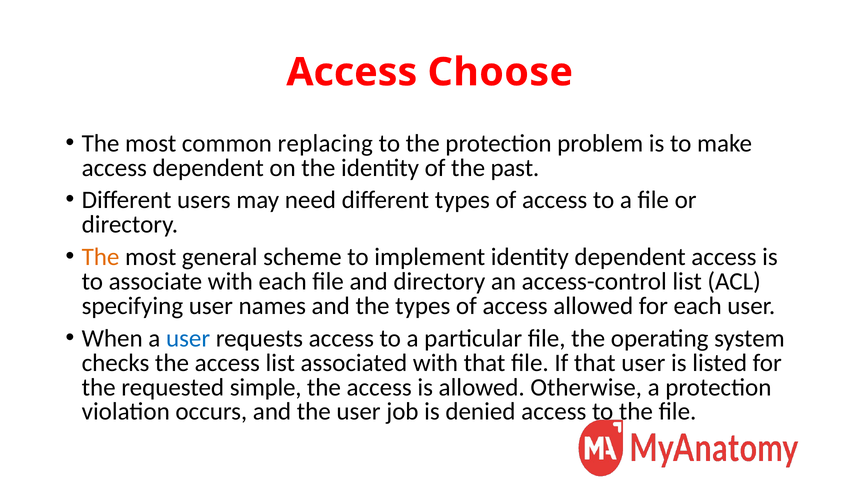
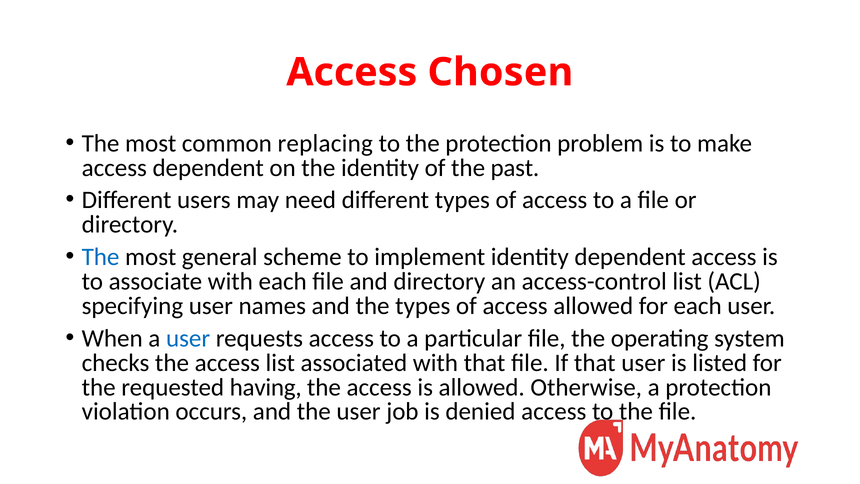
Choose: Choose -> Chosen (500, 72)
The colour: orange -> blue (101, 257)
simple: simple -> having (266, 387)
